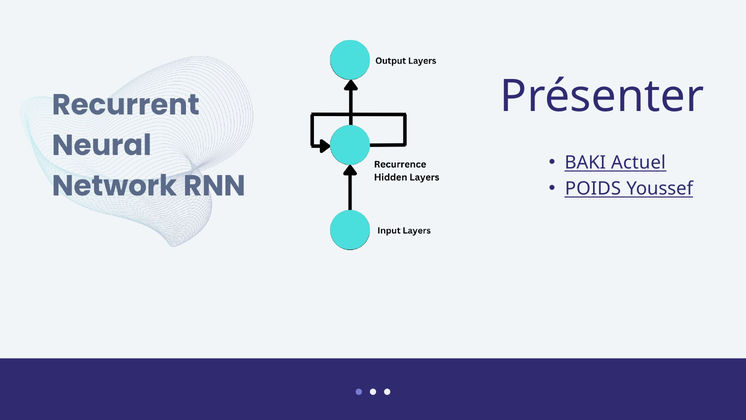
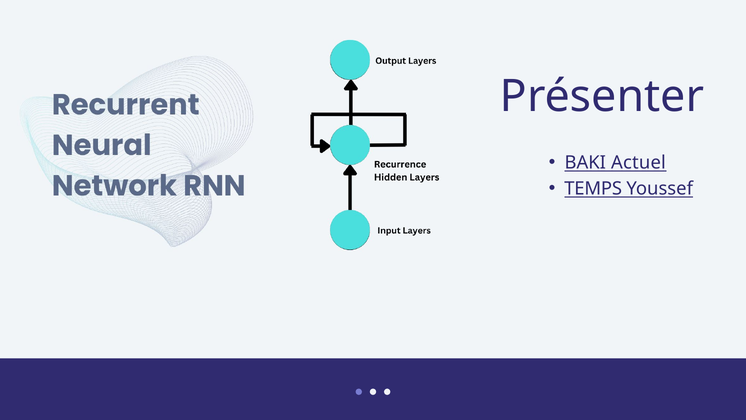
POIDS: POIDS -> TEMPS (593, 188)
